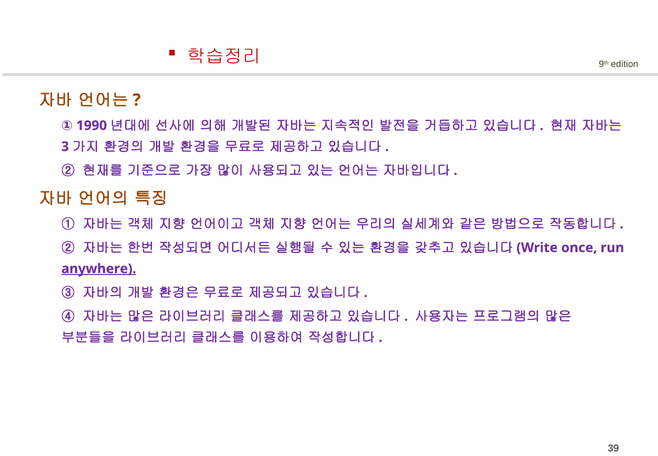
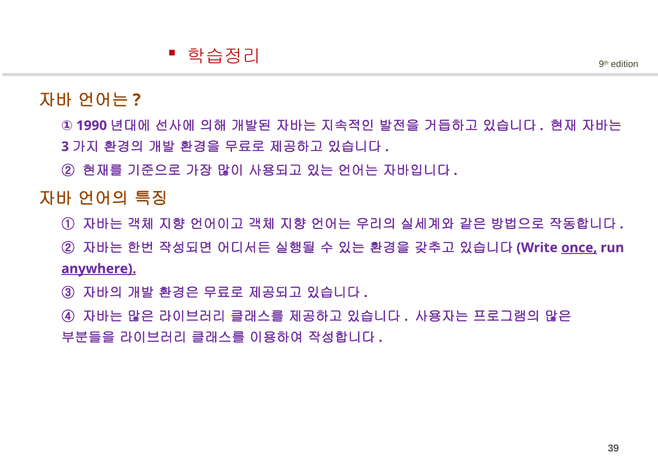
once underline: none -> present (579, 247)
